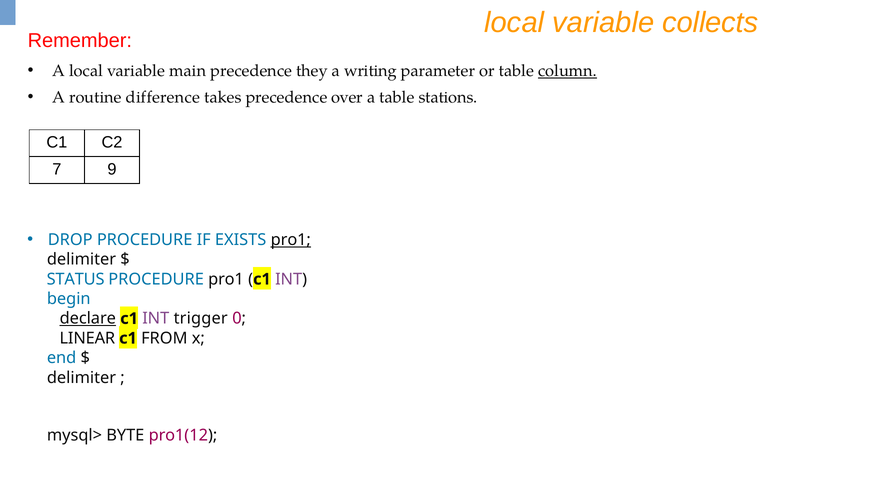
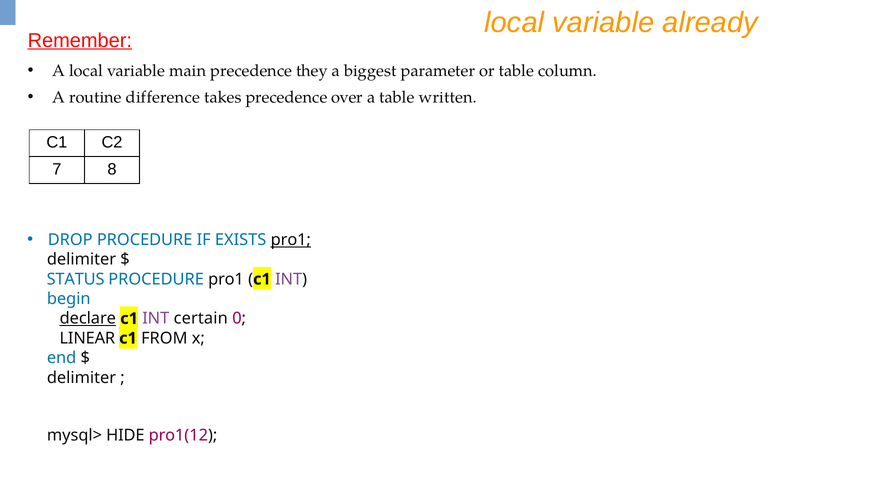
collects: collects -> already (710, 23)
Remember underline: none -> present (80, 40)
writing: writing -> biggest (370, 71)
column underline: present -> none (568, 71)
stations: stations -> written (448, 97)
9: 9 -> 8 (112, 169)
trigger: trigger -> certain (201, 318)
BYTE: BYTE -> HIDE (125, 435)
